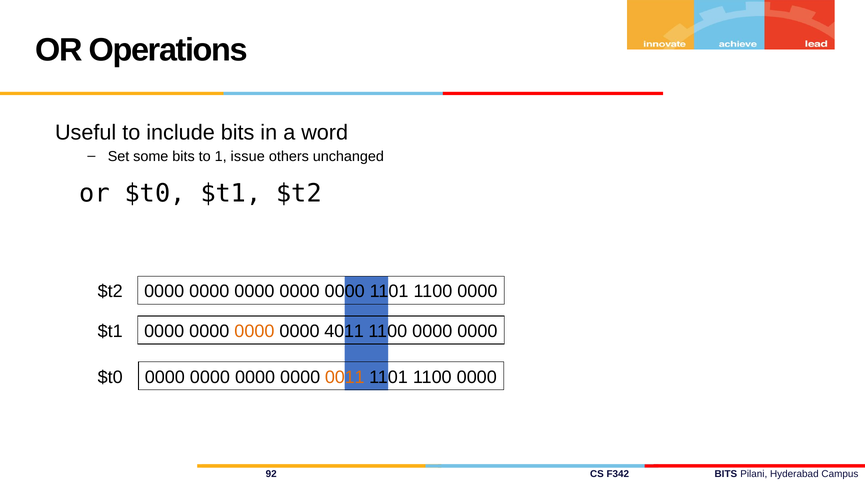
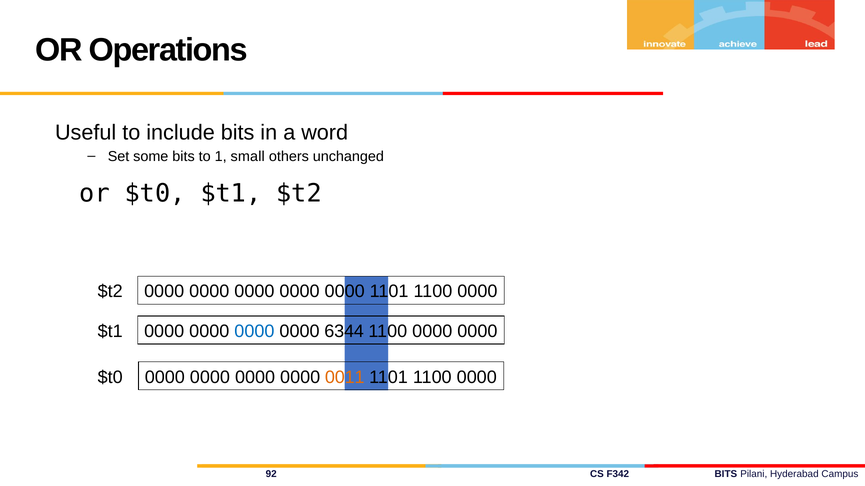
issue: issue -> small (248, 157)
0000 colour: orange -> blue (254, 332)
4011: 4011 -> 6344 (344, 332)
